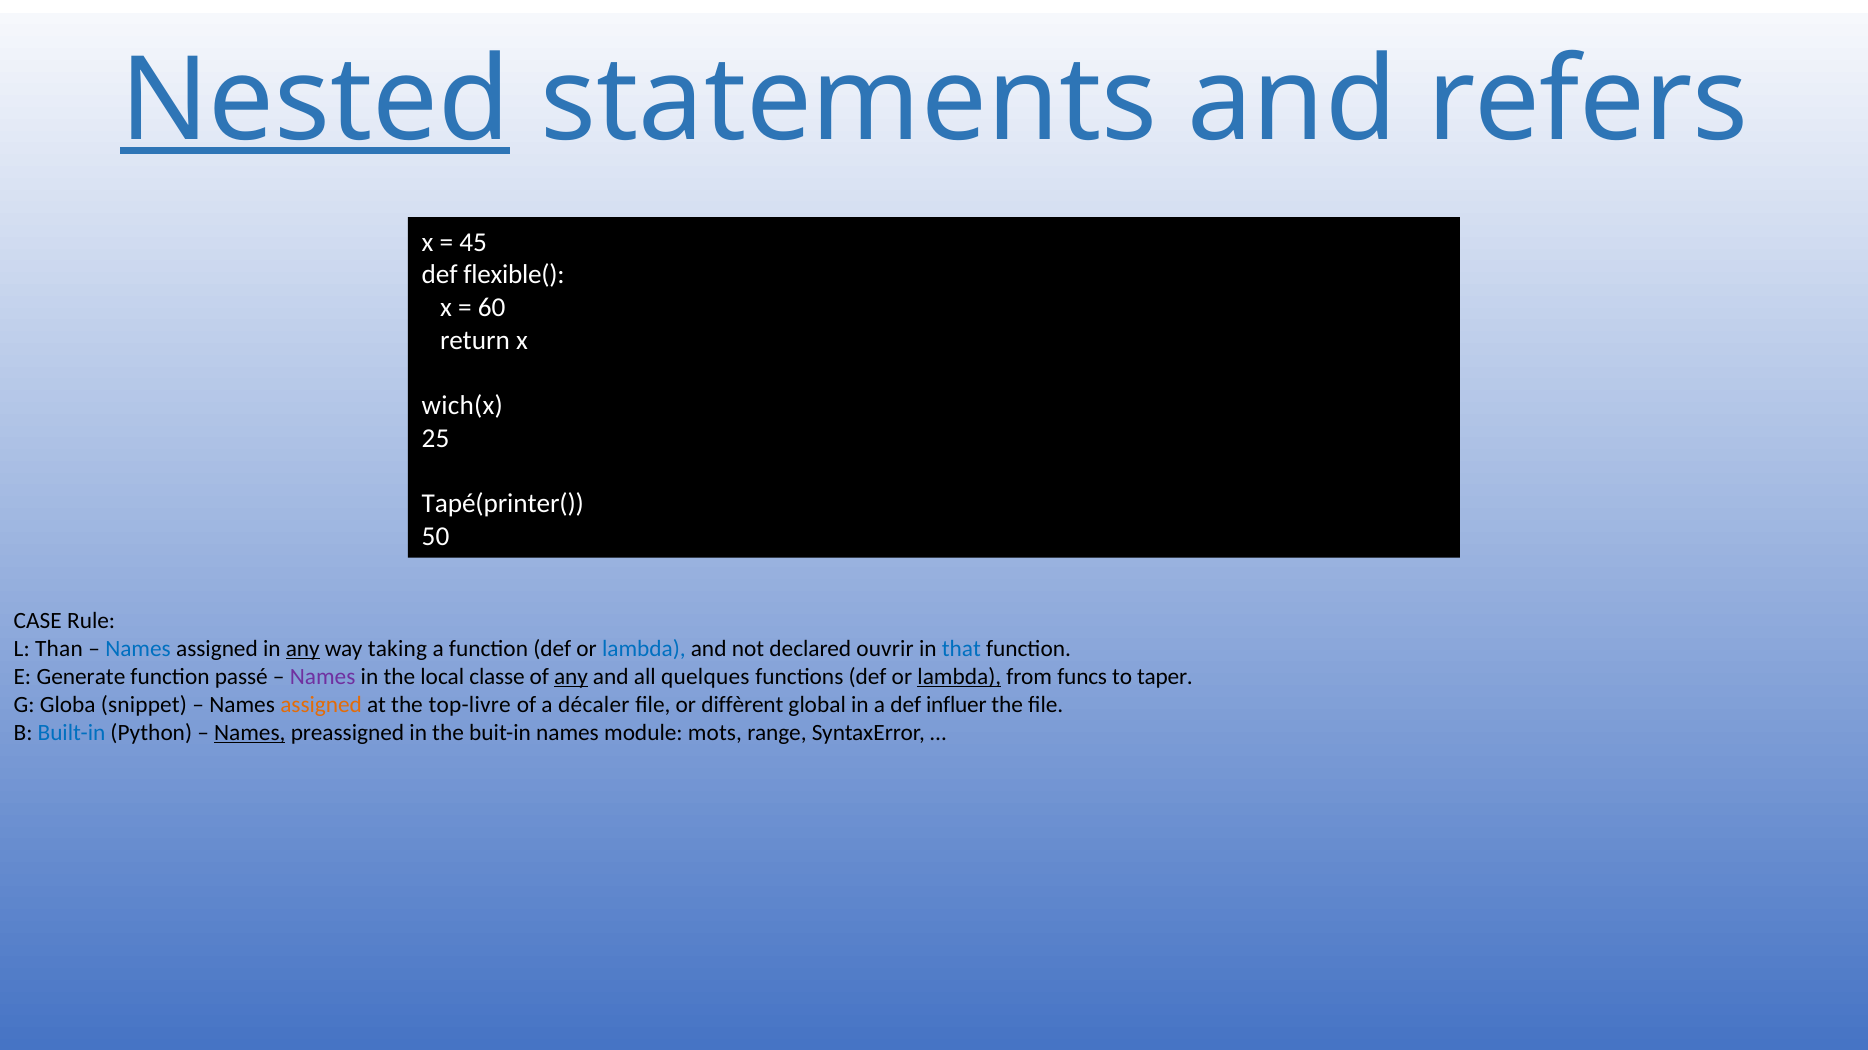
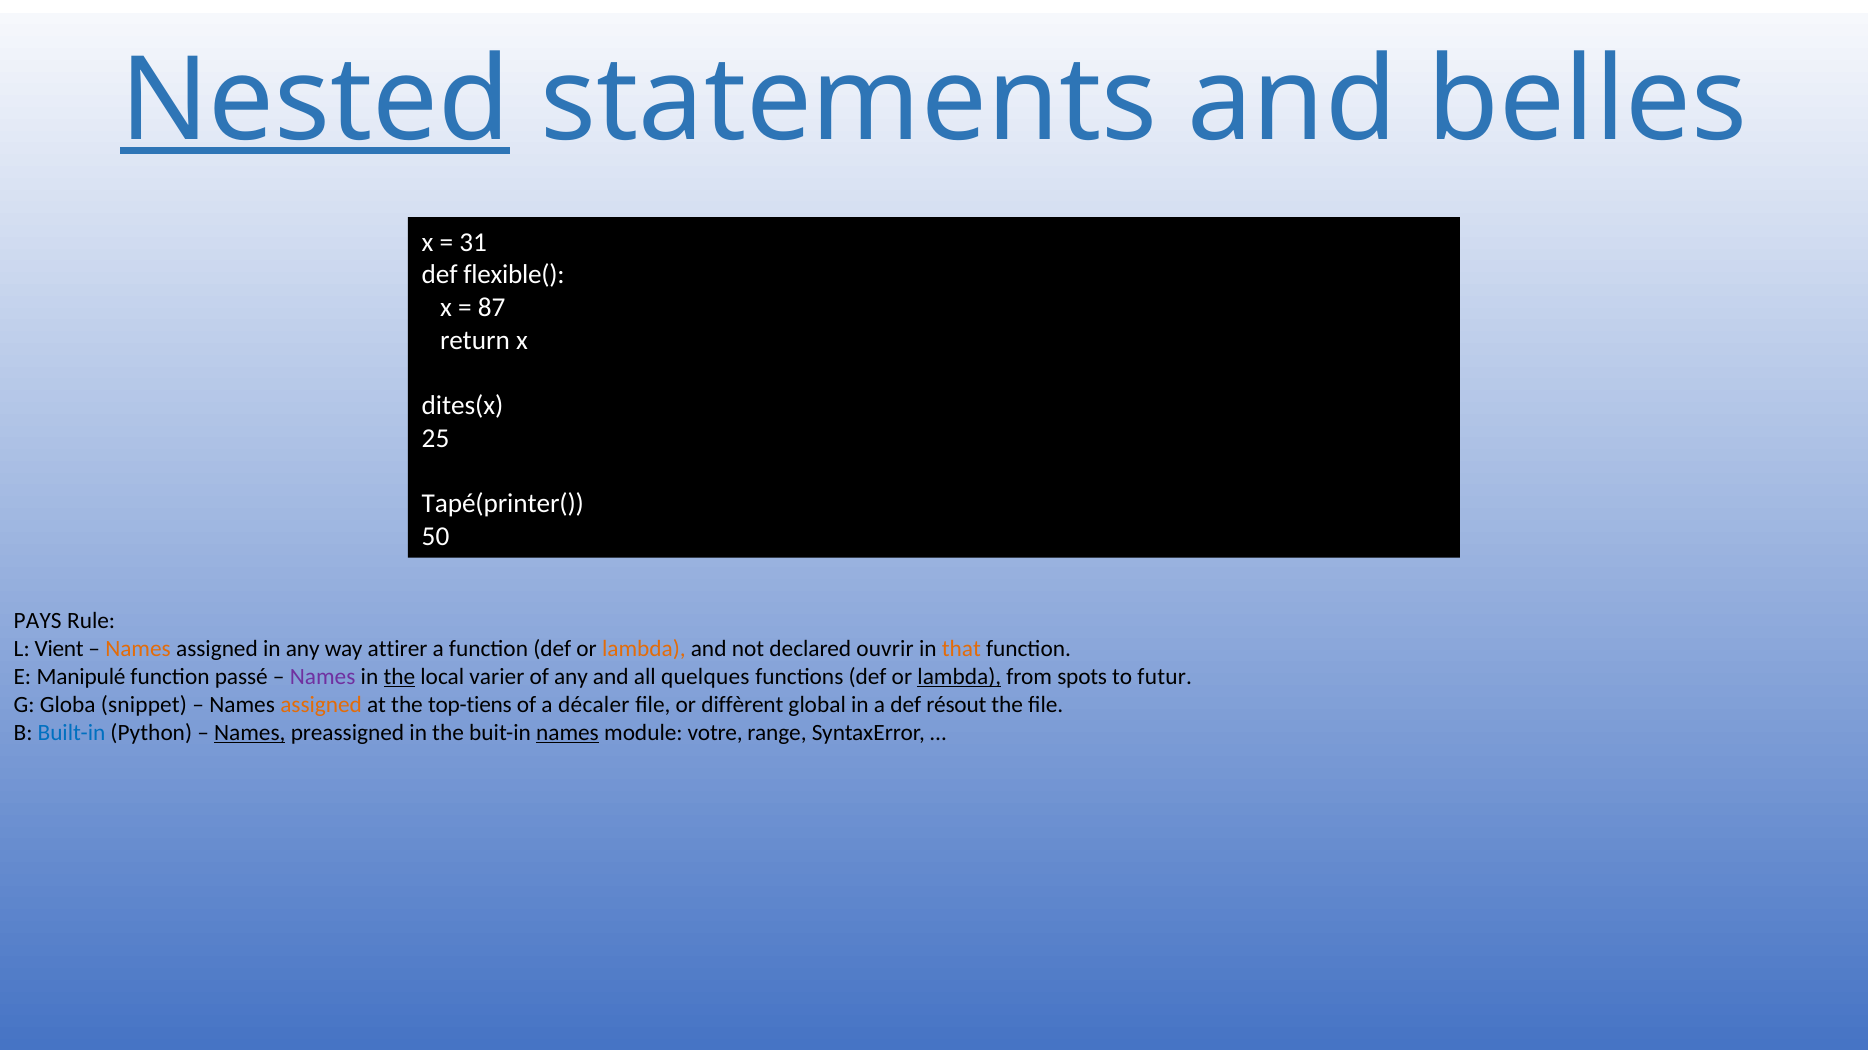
refers: refers -> belles (1587, 101)
45: 45 -> 31 (473, 242)
60: 60 -> 87 (492, 308)
wich(x: wich(x -> dites(x (463, 406)
CASE: CASE -> PAYS (38, 621)
Than: Than -> Vient (59, 649)
Names colour: blue -> orange (138, 649)
any underline: present -> none (303, 649)
taking: taking -> attirer (398, 649)
lambda colour: blue -> orange (644, 649)
that colour: blue -> orange (961, 649)
Generate: Generate -> Manipulé (81, 677)
the underline: none -> present (399, 677)
classe: classe -> varier (497, 677)
any underline: present -> none (571, 677)
funcs: funcs -> spots (1082, 677)
taper: taper -> futur (1165, 677)
top-livre: top-livre -> top-tiens (470, 705)
influer: influer -> résout (956, 705)
names underline: none -> present (567, 733)
mots: mots -> votre (715, 733)
